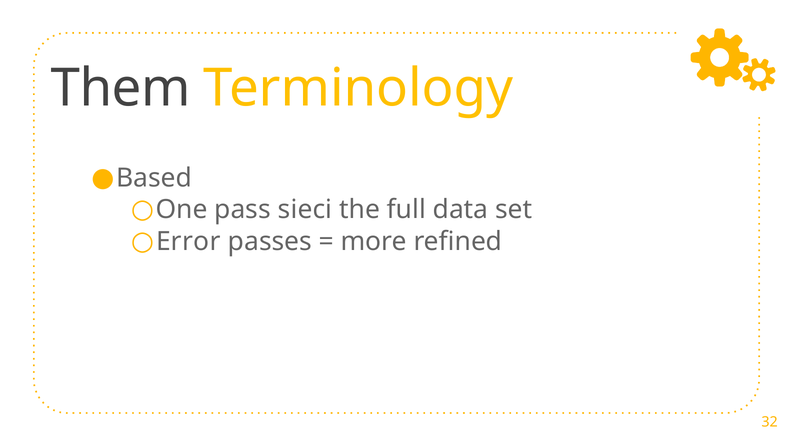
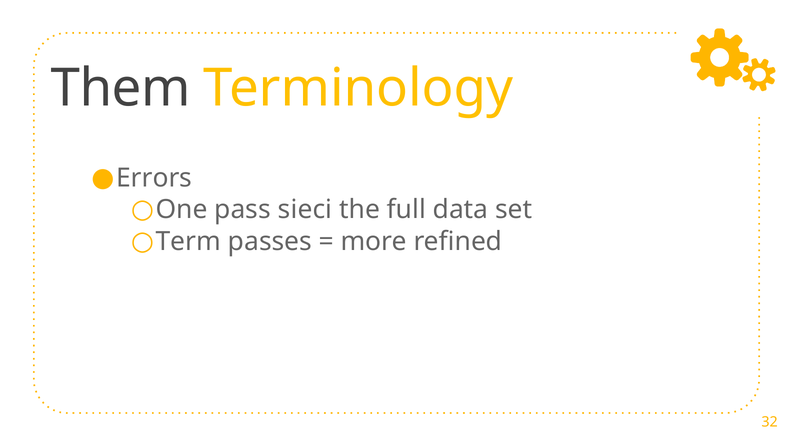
Based: Based -> Errors (154, 178)
Error: Error -> Term (188, 241)
